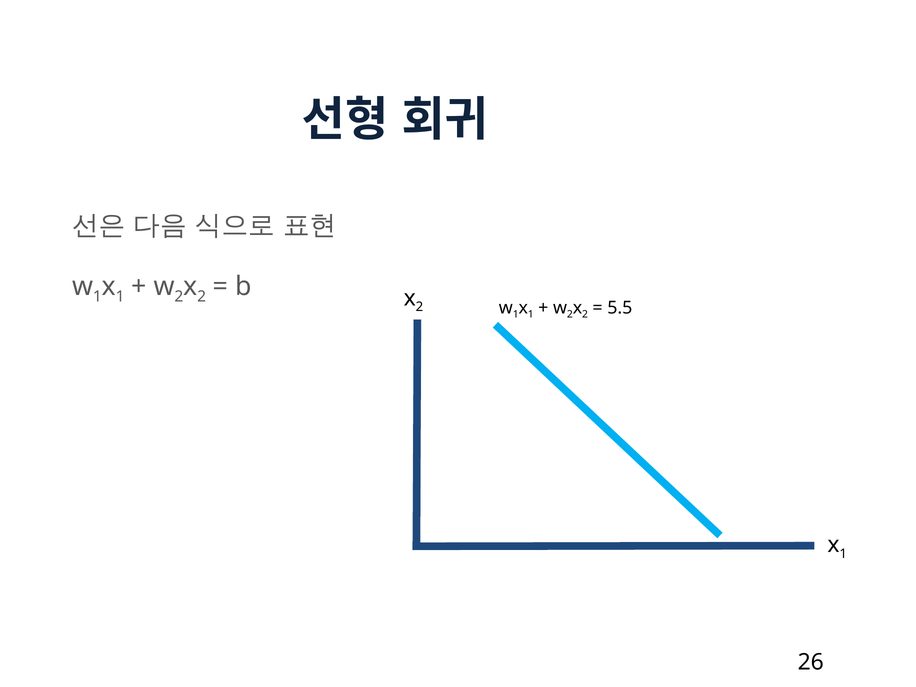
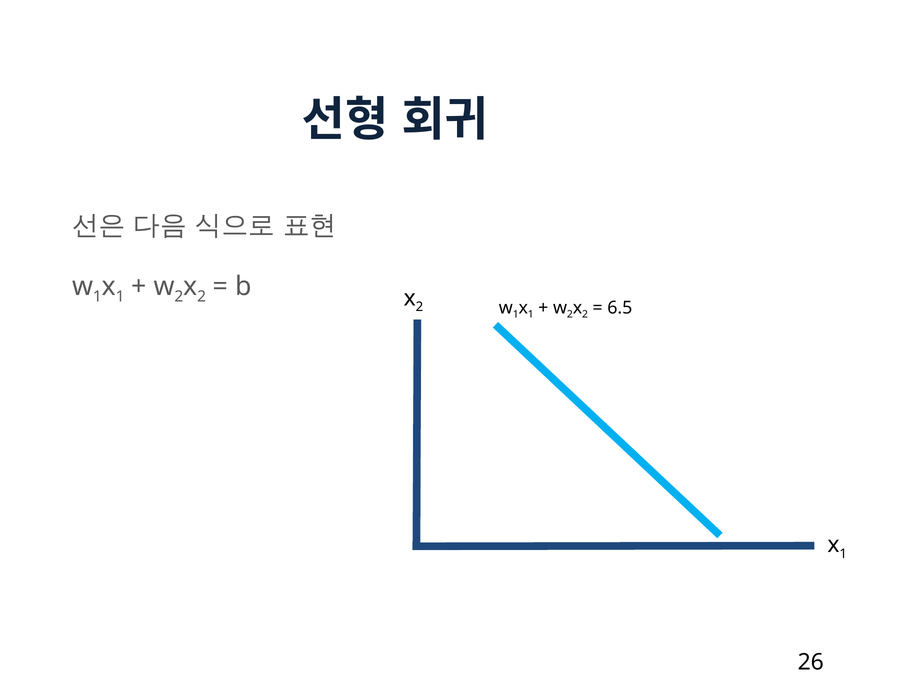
5.5: 5.5 -> 6.5 (620, 308)
